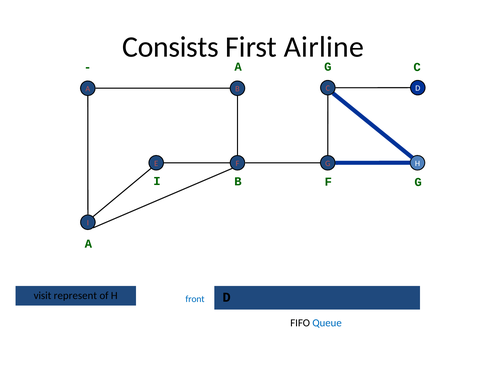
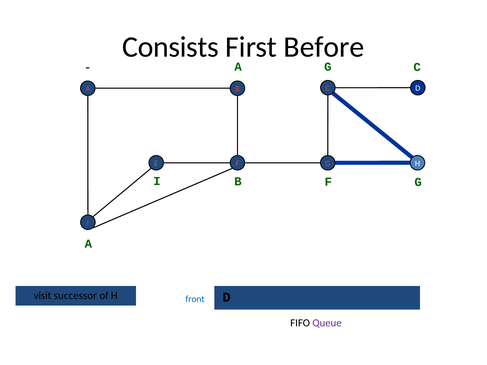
Airline: Airline -> Before (324, 47)
represent: represent -> successor (75, 296)
Queue colour: blue -> purple (327, 323)
